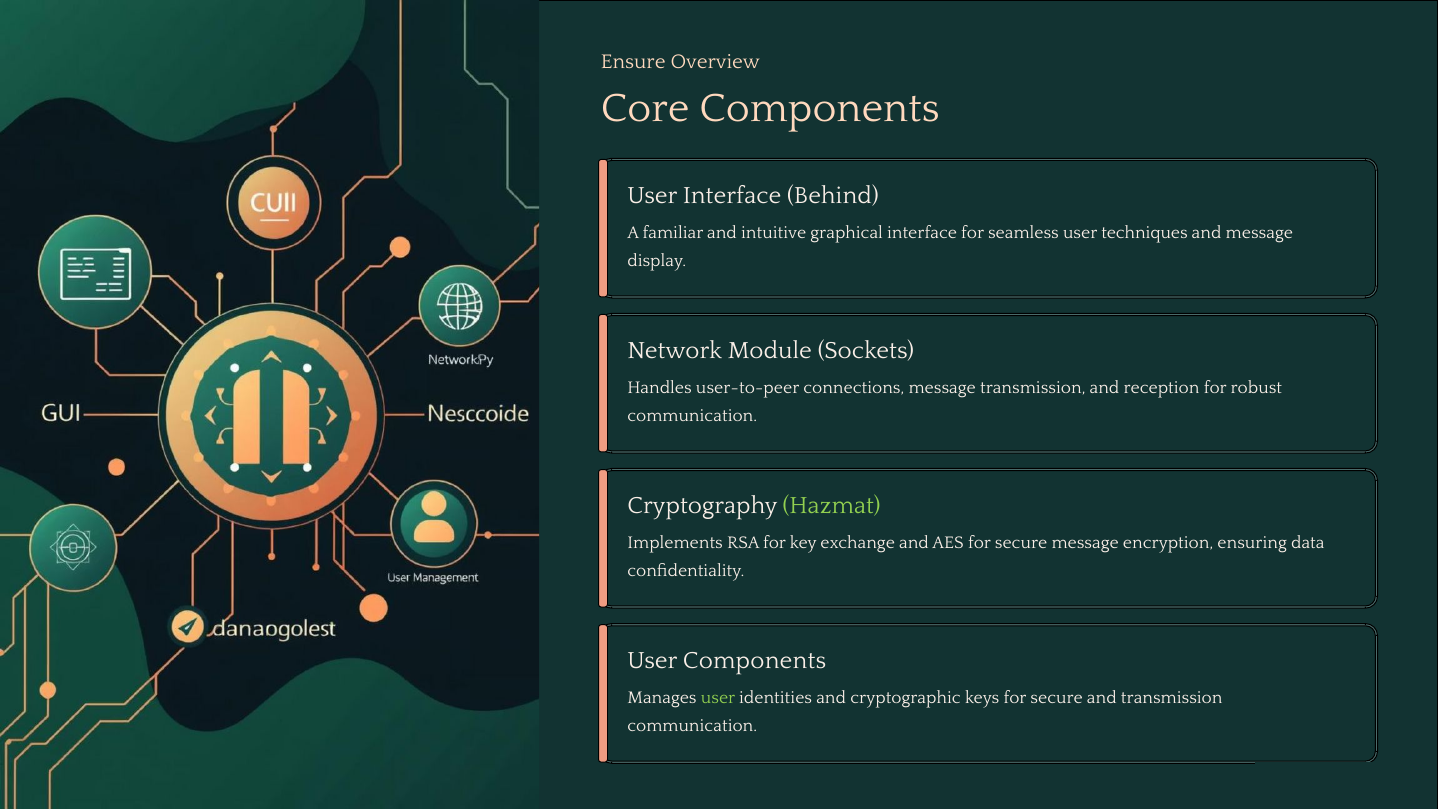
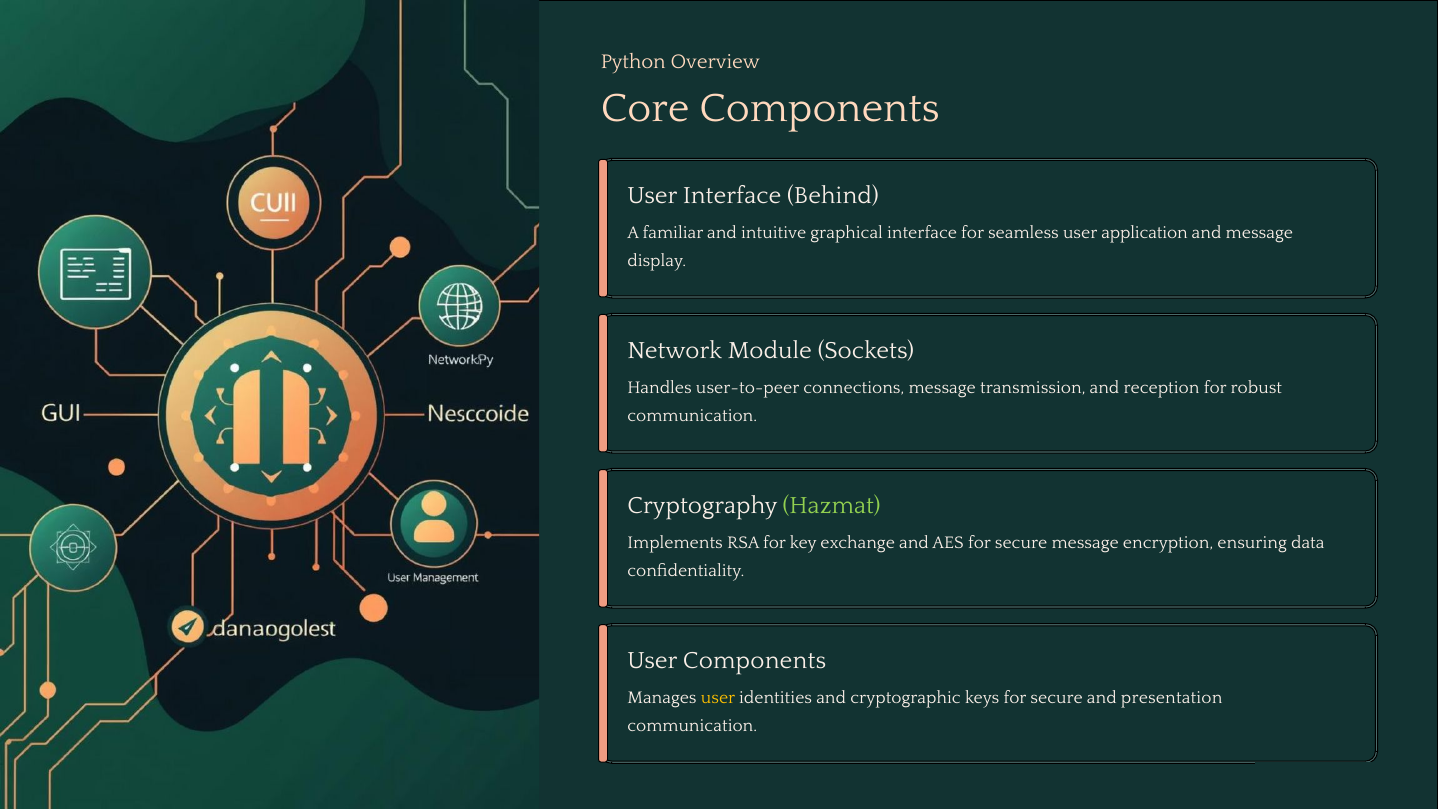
Ensure: Ensure -> Python (633, 62)
techniques: techniques -> application (1145, 233)
user colour: light green -> yellow (718, 698)
and transmission: transmission -> presentation (1172, 698)
